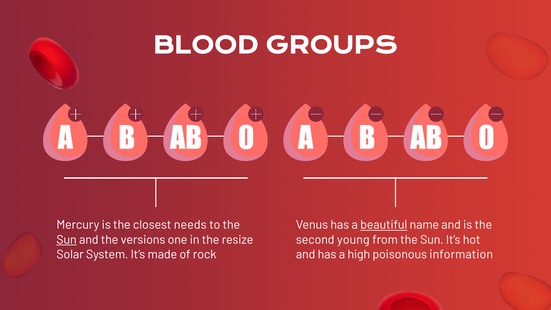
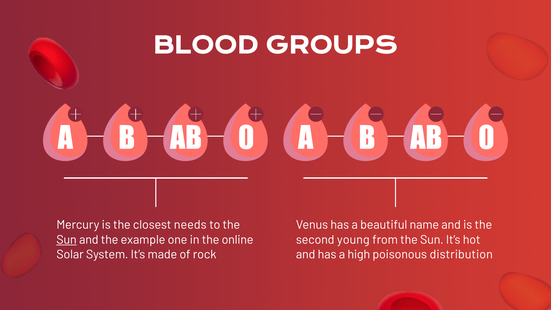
beautiful underline: present -> none (384, 225)
versions: versions -> example (143, 240)
resize: resize -> online (238, 240)
information: information -> distribution (461, 254)
